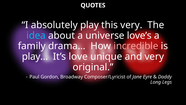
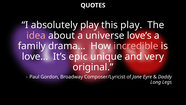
this very: very -> play (131, 25)
idea colour: light blue -> pink (36, 35)
play…: play… -> love… (35, 56)
love: love -> epic (78, 56)
